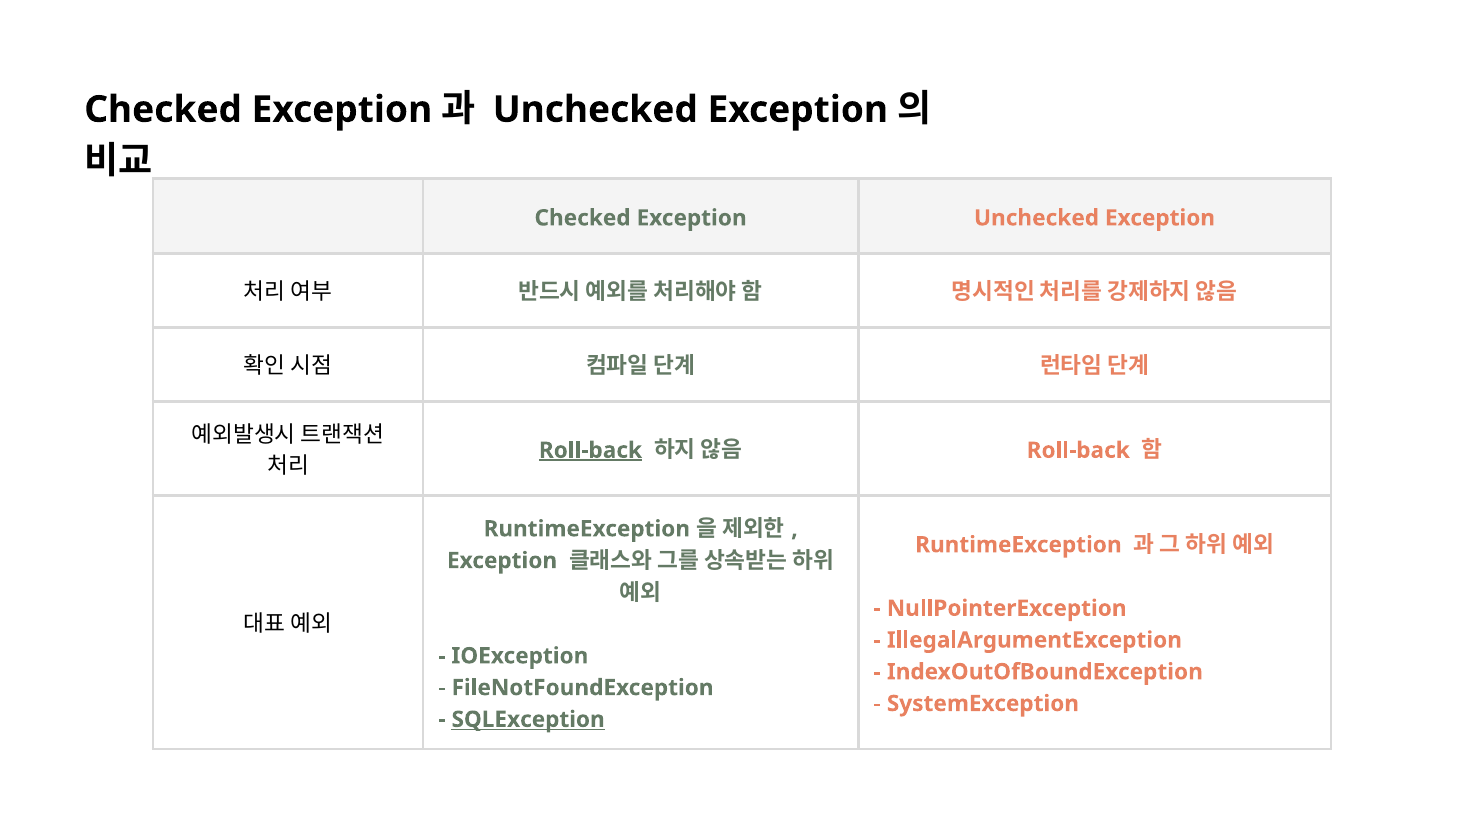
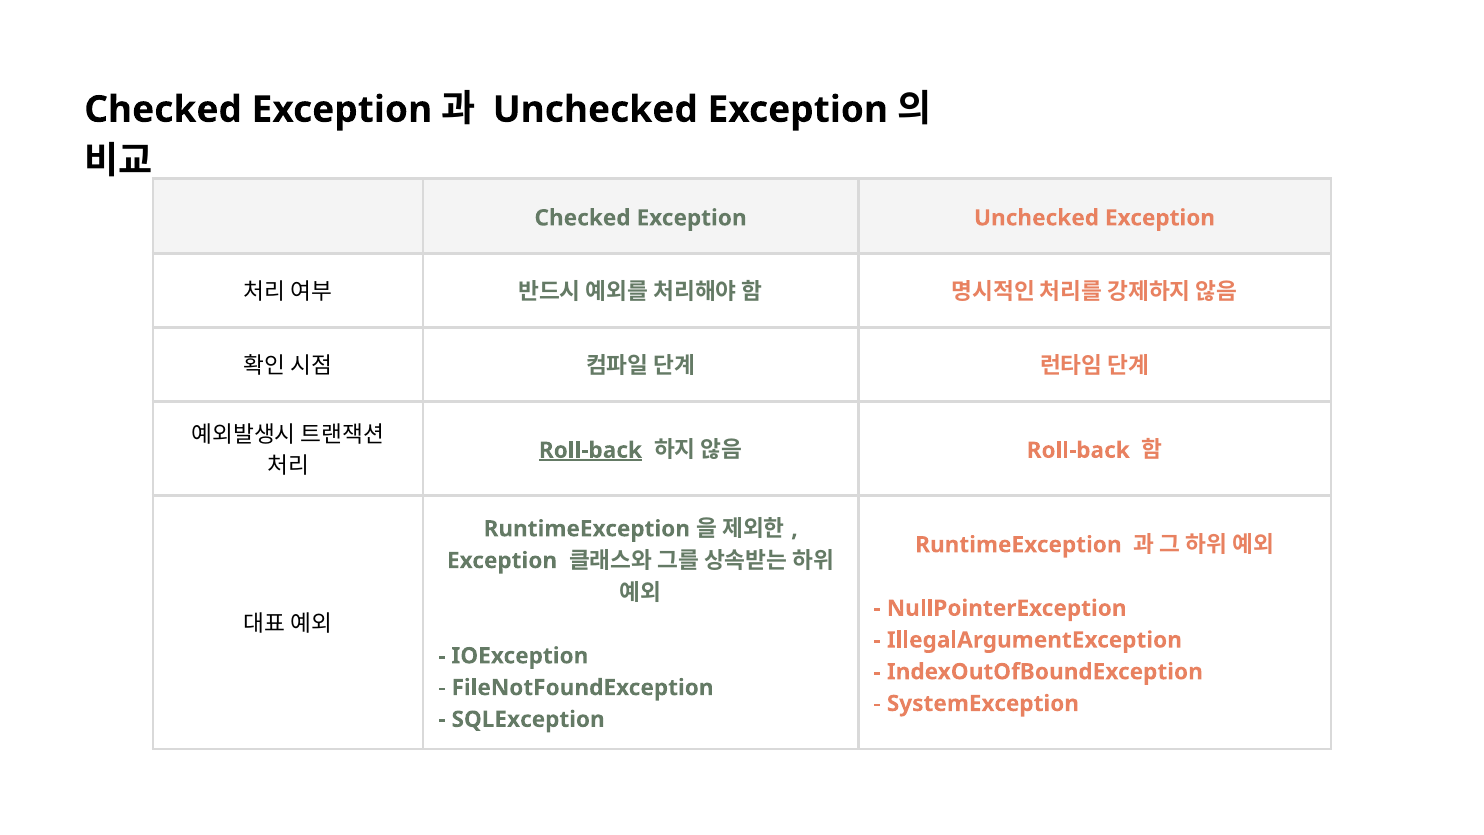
SQLException underline: present -> none (528, 719)
